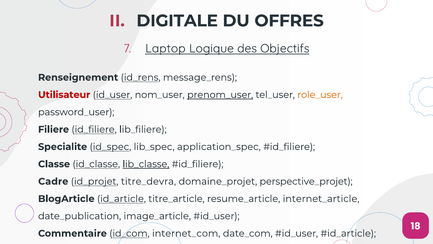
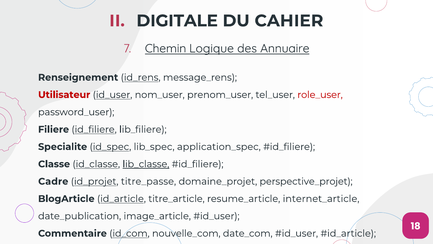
OFFRES: OFFRES -> CAHIER (289, 21)
Laptop: Laptop -> Chemin (166, 48)
Objectifs: Objectifs -> Annuaire (285, 48)
prenom_user underline: present -> none (220, 95)
role_user colour: orange -> red (320, 95)
titre_devra: titre_devra -> titre_passe (148, 181)
internet_com: internet_com -> nouvelle_com (186, 233)
